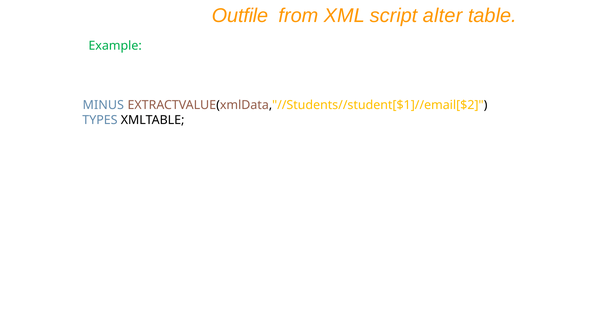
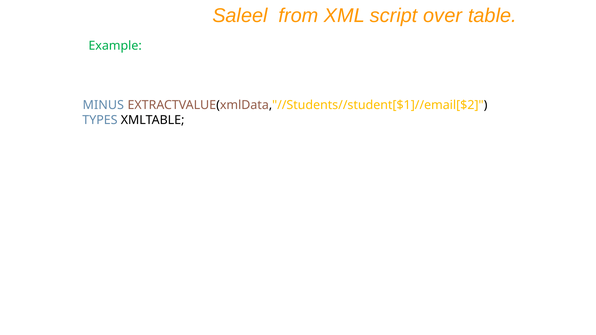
Outfile: Outfile -> Saleel (240, 16)
alter: alter -> over (443, 16)
